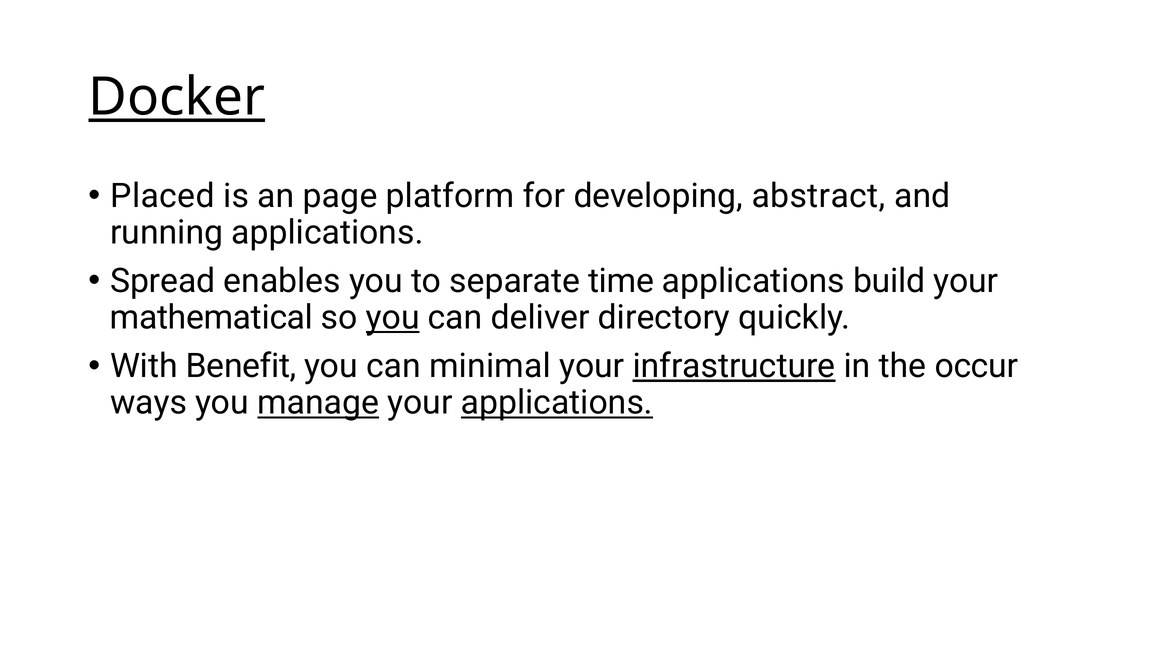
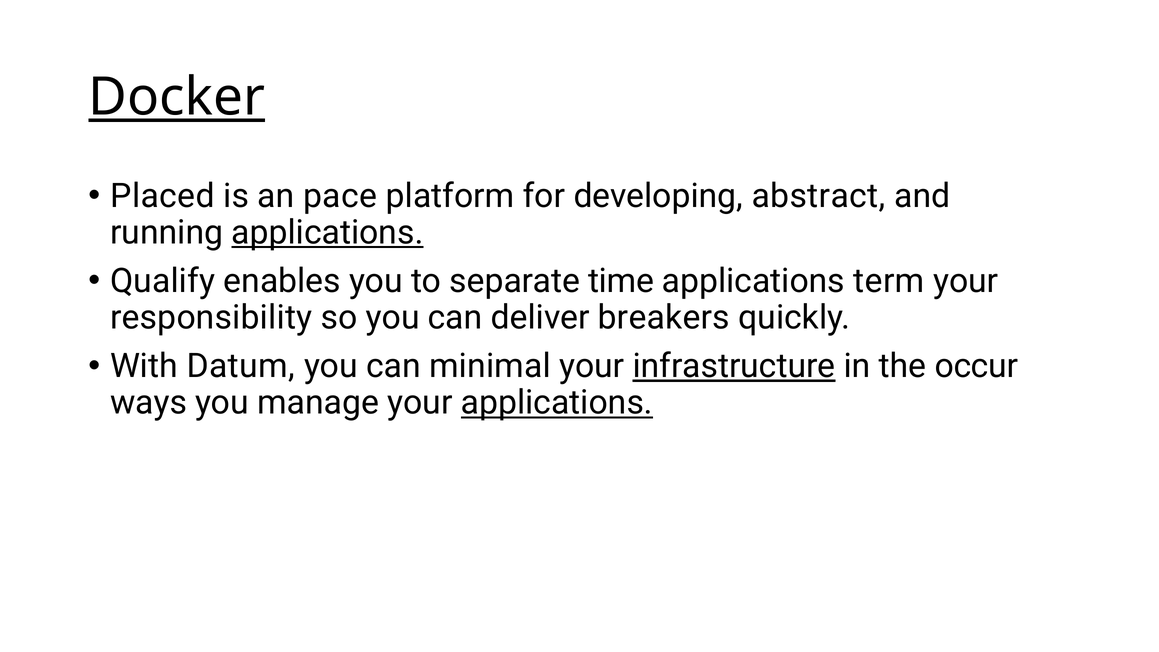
page: page -> pace (340, 196)
applications underline: none -> present (327, 232)
Spread: Spread -> Qualify (163, 281)
build: build -> term (889, 281)
mathematical: mathematical -> responsibility (211, 318)
you underline: present -> none (393, 318)
directory: directory -> breakers (664, 318)
Benefit: Benefit -> Datum (241, 366)
manage underline: present -> none (318, 403)
